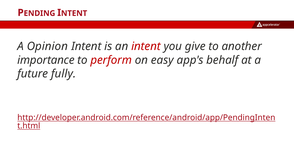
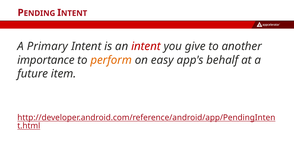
Opinion: Opinion -> Primary (47, 46)
perform colour: red -> orange (111, 60)
fully: fully -> item (64, 74)
